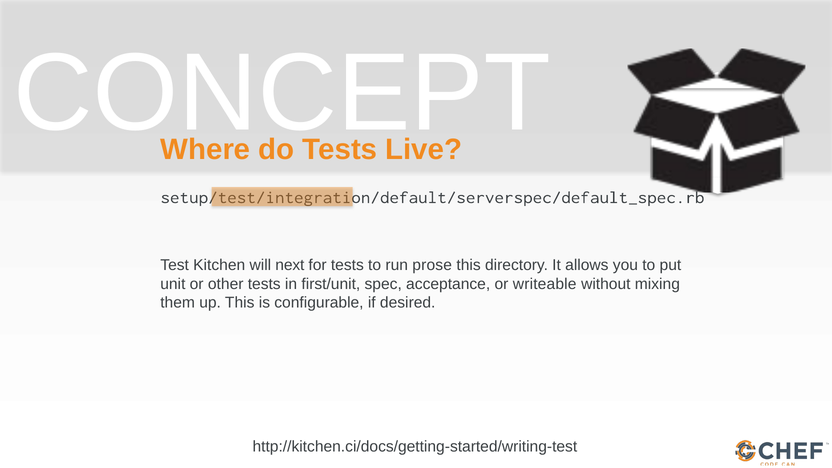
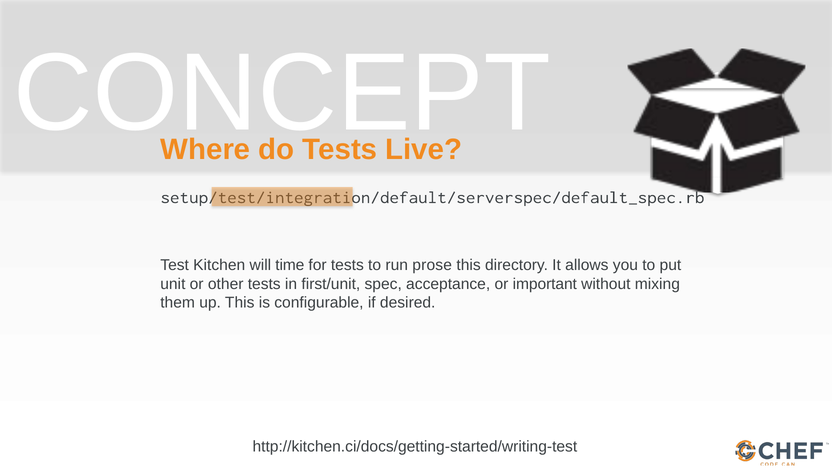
next: next -> time (290, 265)
writeable: writeable -> important (545, 284)
